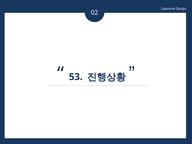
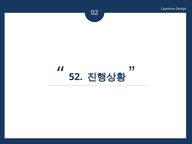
53: 53 -> 52 (76, 77)
